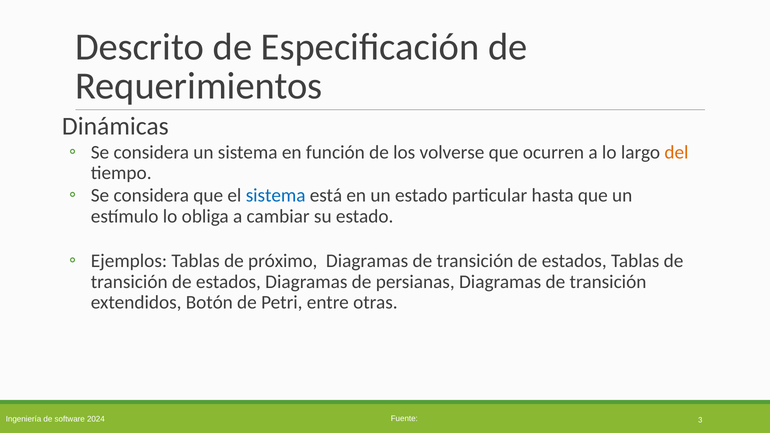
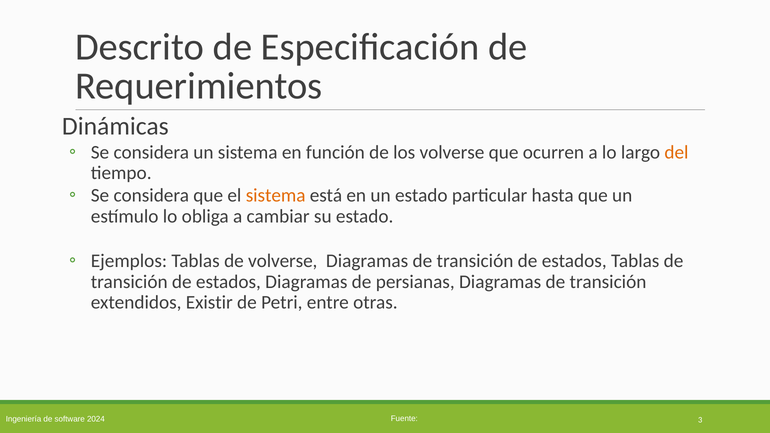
sistema colour: blue -> orange (276, 195)
de próximo: próximo -> volverse (283, 261)
Botón: Botón -> Existir (209, 303)
